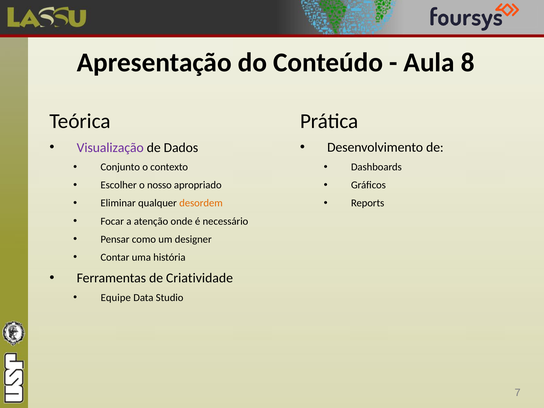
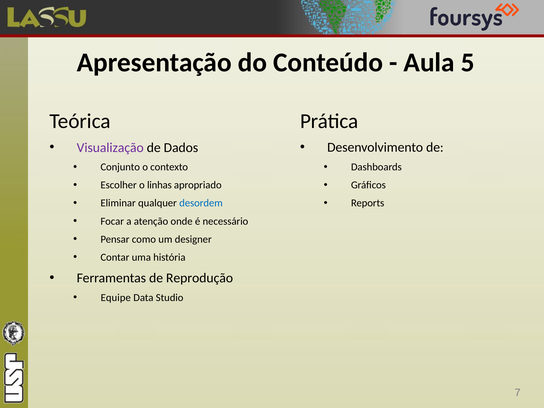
8: 8 -> 5 (468, 63)
nosso: nosso -> linhas (159, 185)
desordem colour: orange -> blue (201, 203)
Criatividade: Criatividade -> Reprodução (200, 278)
